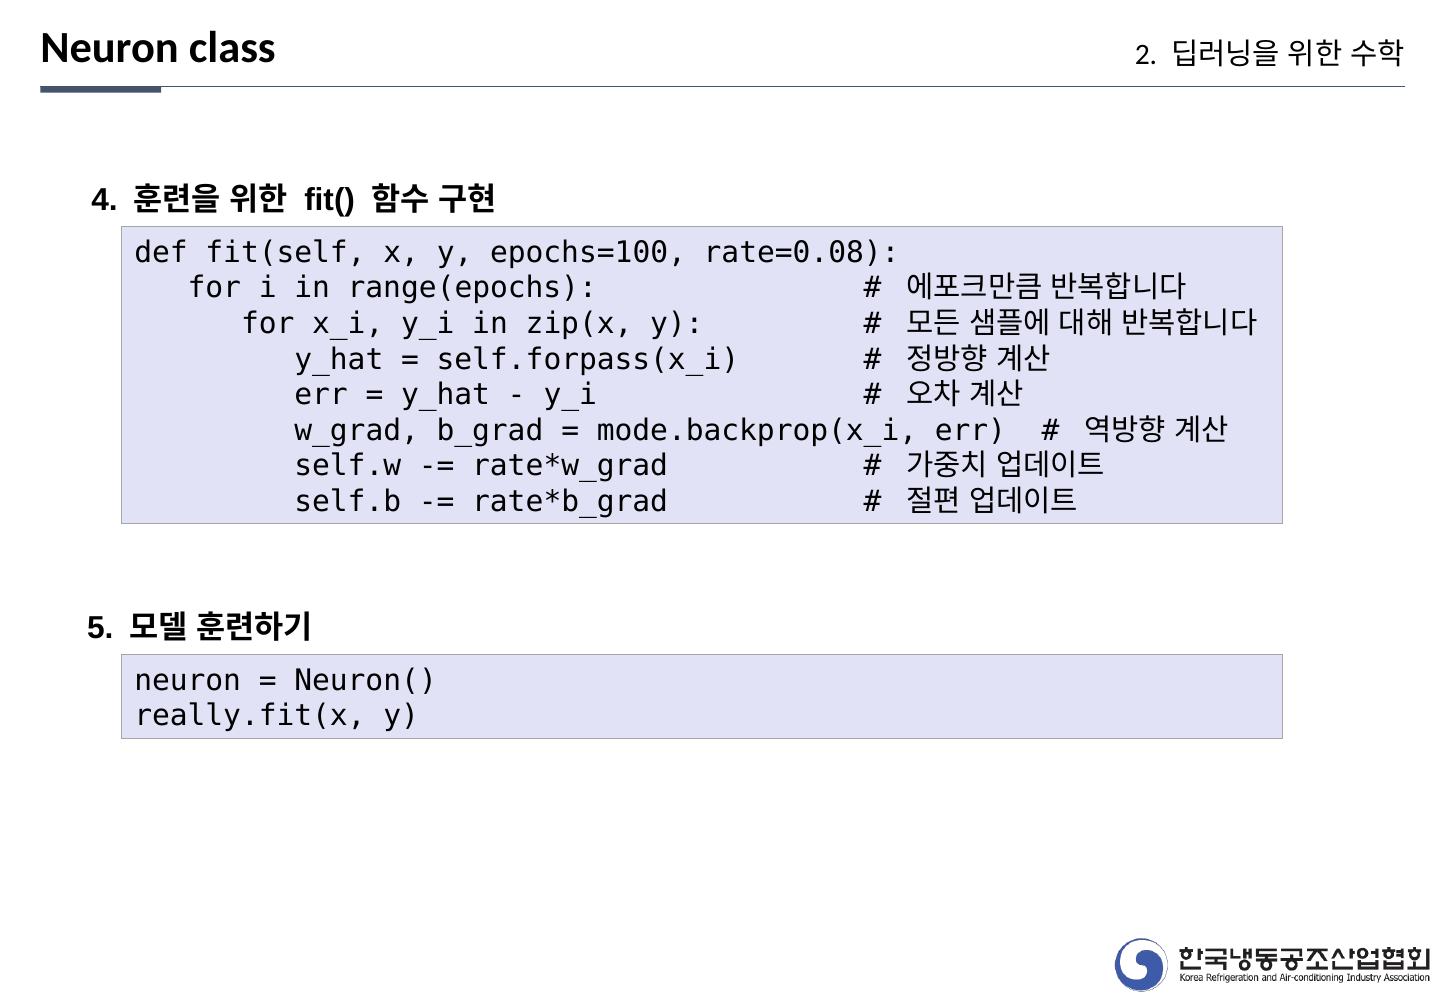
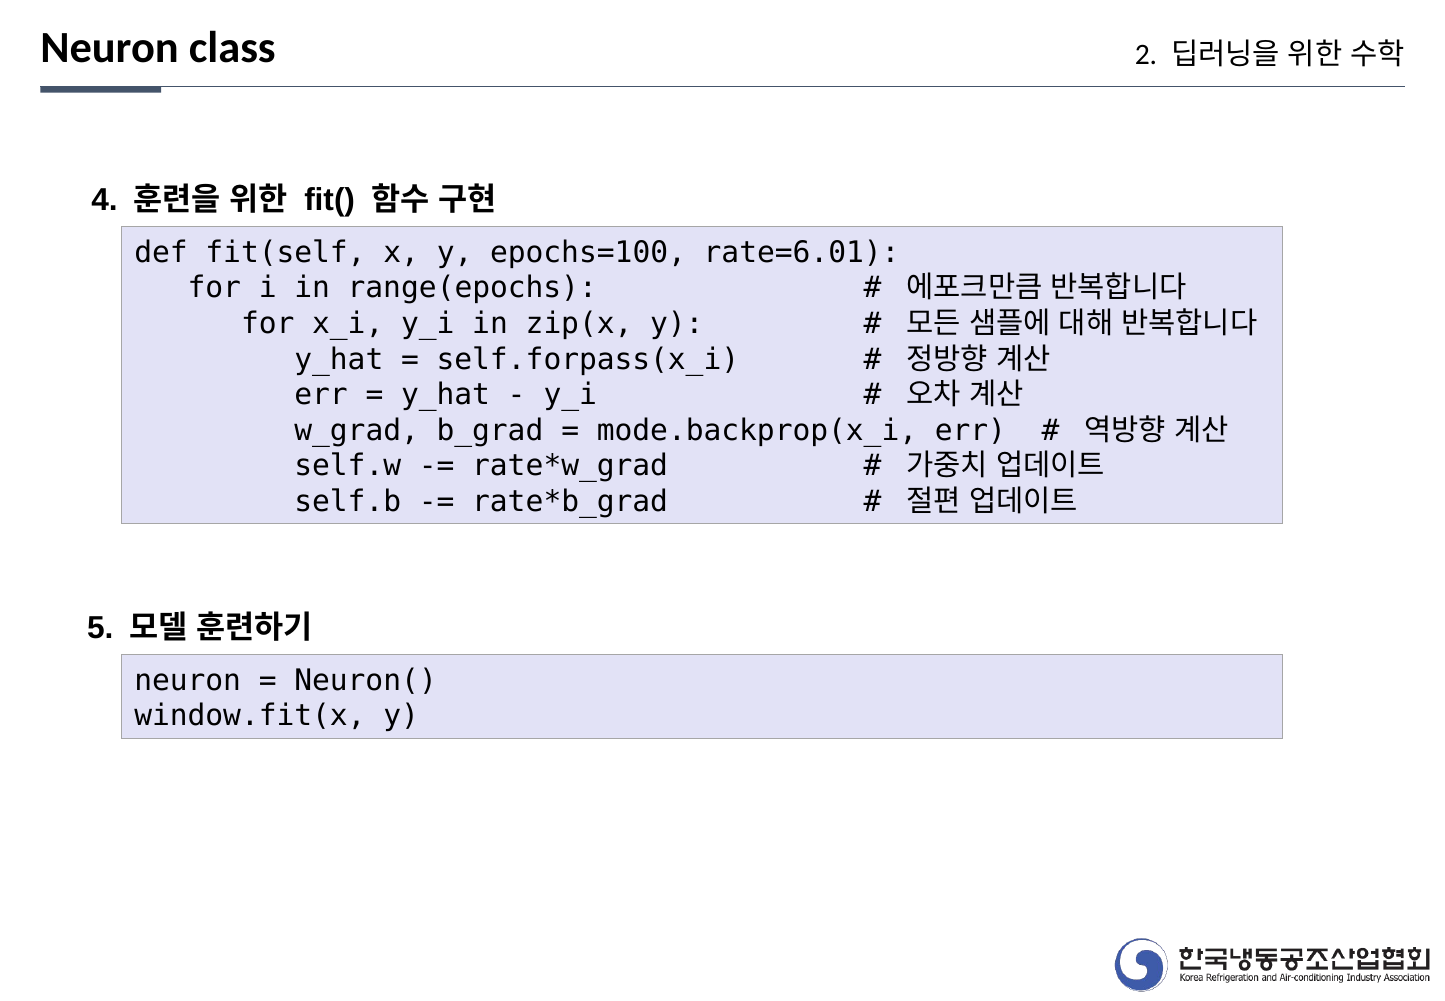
rate=0.08: rate=0.08 -> rate=6.01 (802, 252)
really.fit(x: really.fit(x -> window.fit(x (250, 716)
